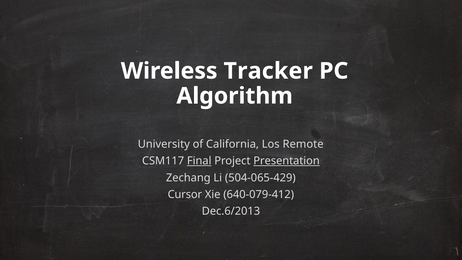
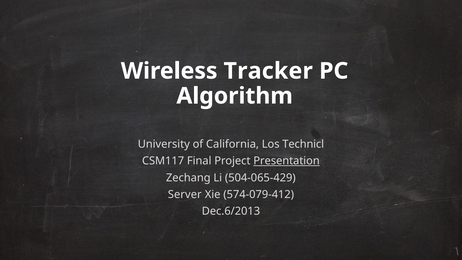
Remote: Remote -> Technicl (303, 144)
Final underline: present -> none (199, 161)
Cursor: Cursor -> Server (185, 194)
640-079-412: 640-079-412 -> 574-079-412 (259, 194)
